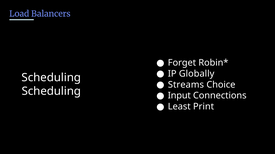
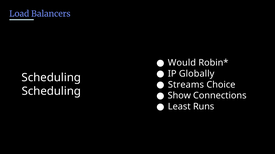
Forget: Forget -> Would (182, 63)
Input: Input -> Show (179, 96)
Print: Print -> Runs (204, 107)
